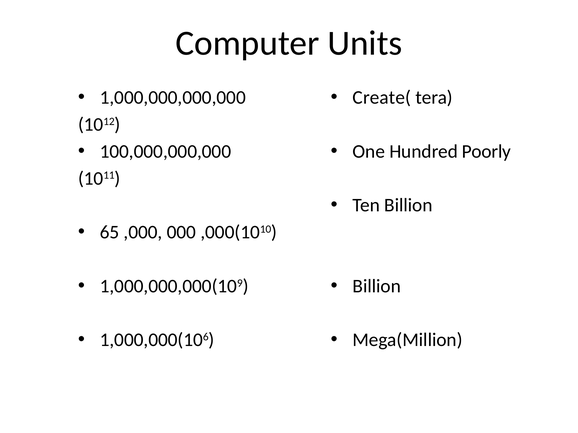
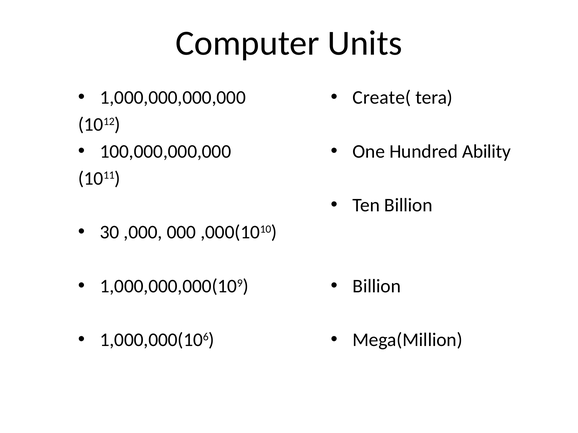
Poorly: Poorly -> Ability (486, 152)
65: 65 -> 30 (109, 233)
